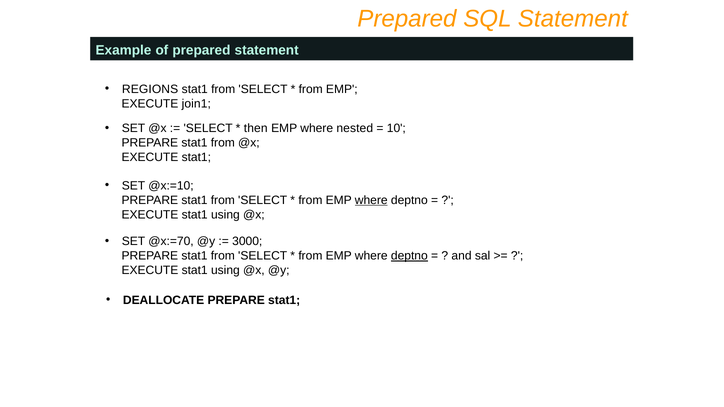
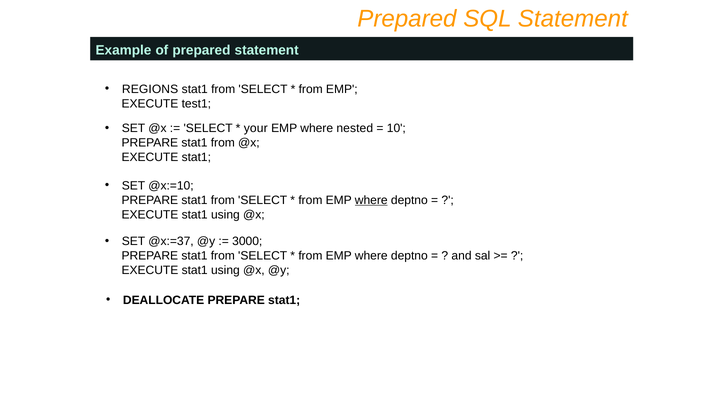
join1: join1 -> test1 (196, 104)
then: then -> your (256, 128)
@x:=70: @x:=70 -> @x:=37 (171, 242)
deptno underline: present -> none (409, 256)
